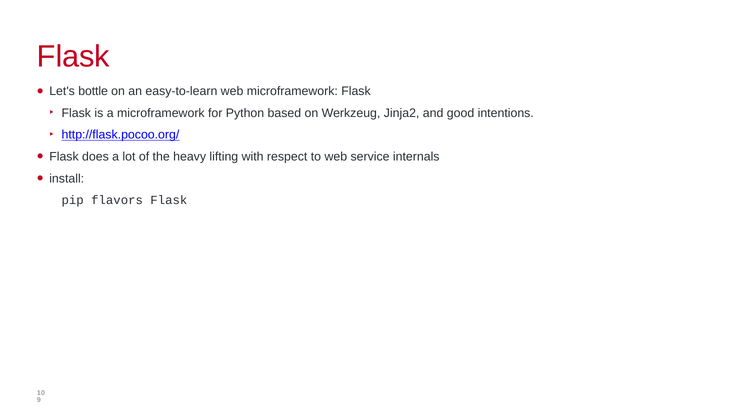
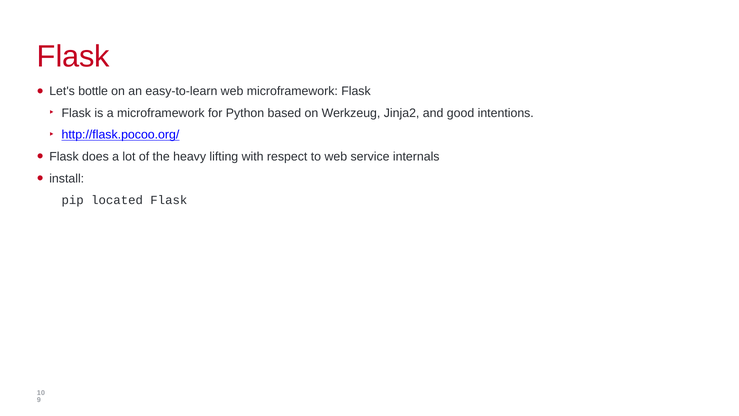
flavors: flavors -> located (117, 200)
